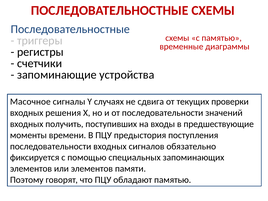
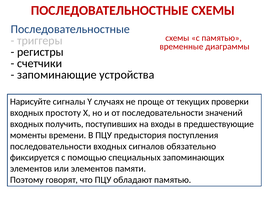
Масочное: Масочное -> Нарисуйте (30, 102)
сдвига: сдвига -> проще (151, 102)
решения: решения -> простоту (63, 113)
